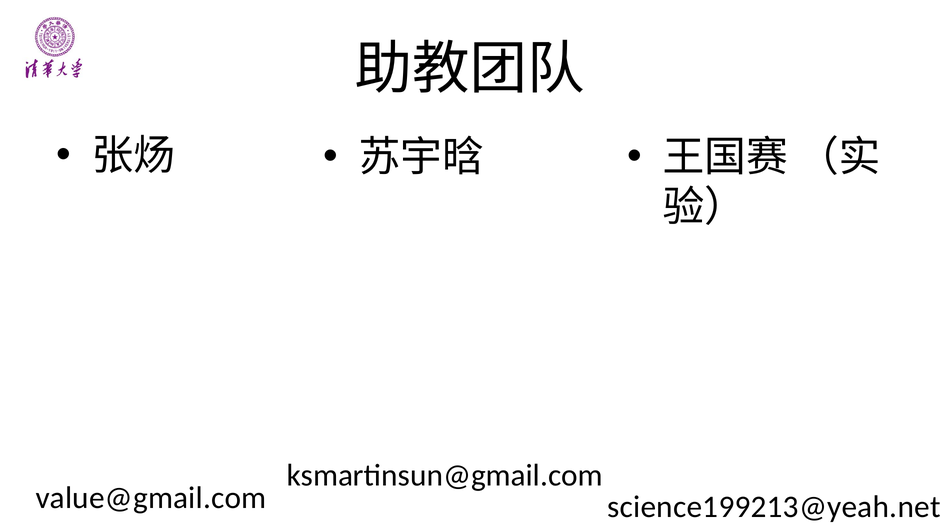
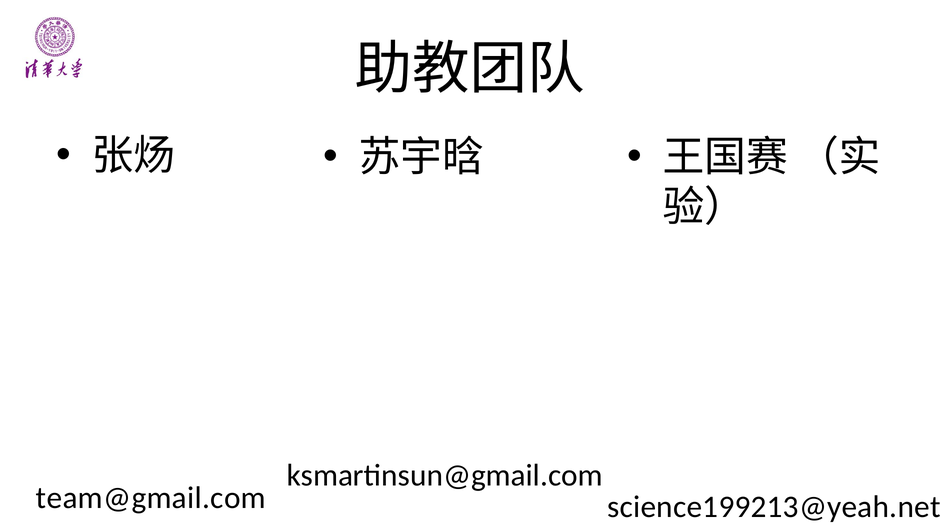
value@gmail.com: value@gmail.com -> team@gmail.com (151, 498)
